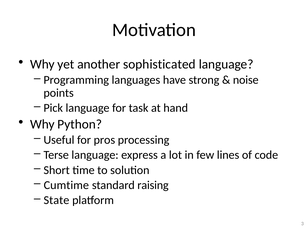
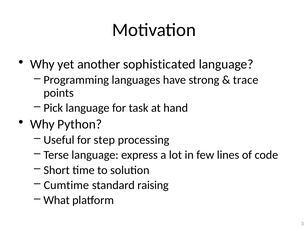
noise: noise -> trace (246, 80)
pros: pros -> step (104, 140)
State: State -> What (57, 200)
